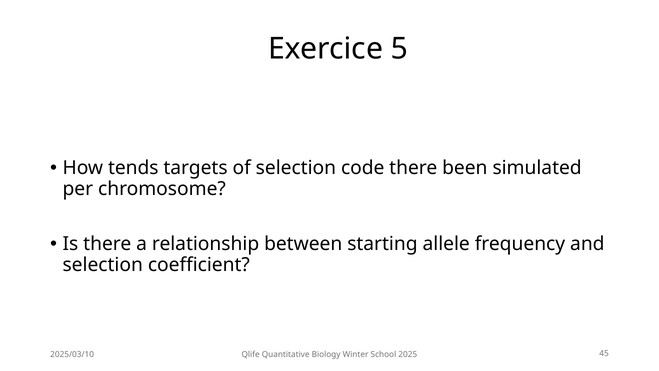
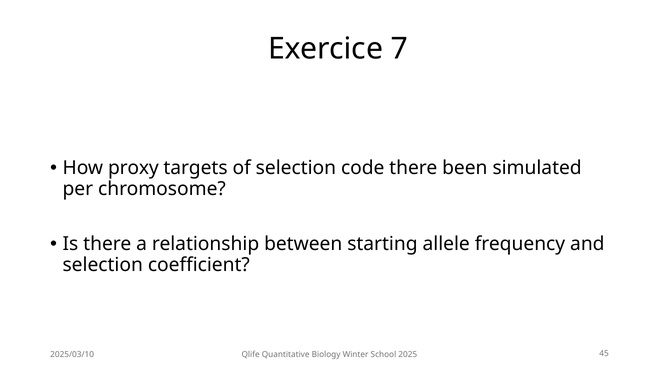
5: 5 -> 7 (400, 49)
tends: tends -> proxy (133, 168)
